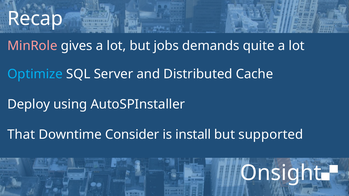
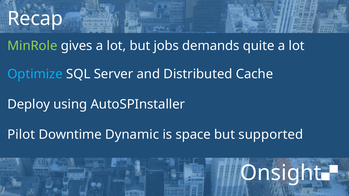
MinRole colour: pink -> light green (32, 46)
That: That -> Pilot (21, 135)
Consider: Consider -> Dynamic (132, 135)
install: install -> space (193, 135)
